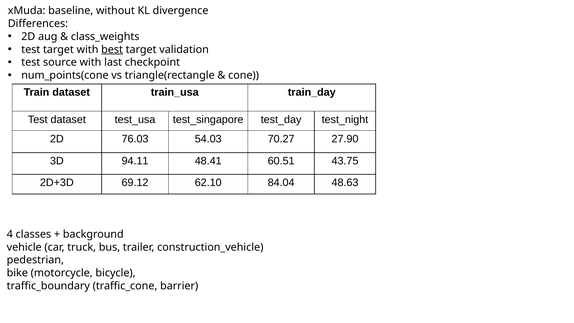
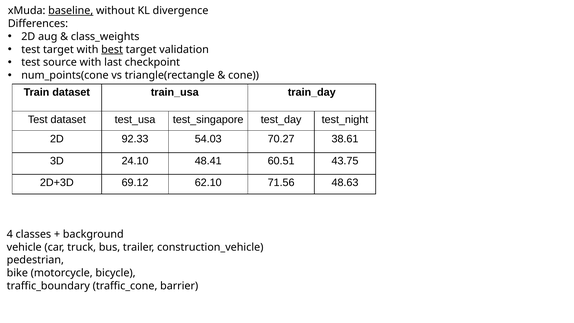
baseline underline: none -> present (71, 11)
76.03: 76.03 -> 92.33 (135, 139)
27.90: 27.90 -> 38.61 (345, 139)
94.11: 94.11 -> 24.10 (135, 161)
84.04: 84.04 -> 71.56 (281, 183)
